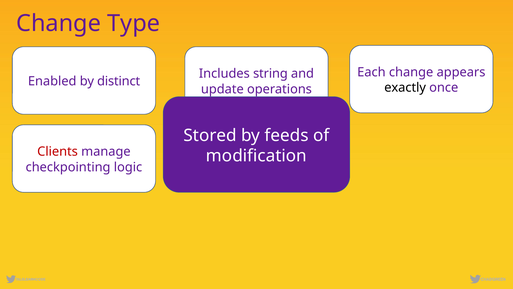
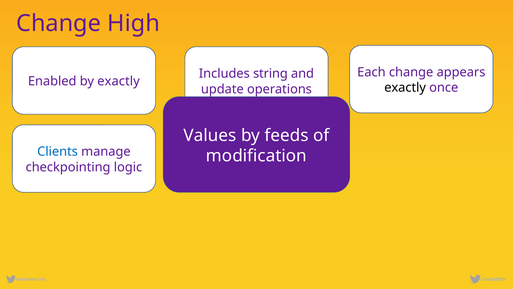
Type: Type -> High (134, 23)
by distinct: distinct -> exactly (119, 81)
Stored: Stored -> Values (210, 135)
Clients colour: red -> blue (58, 152)
